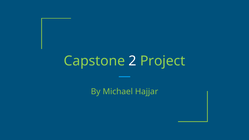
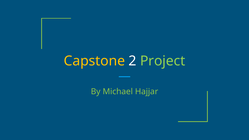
Capstone colour: light green -> yellow (94, 61)
